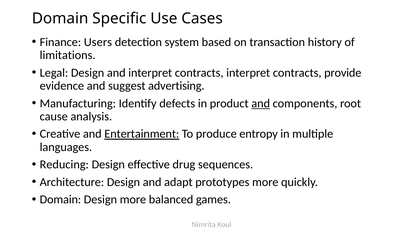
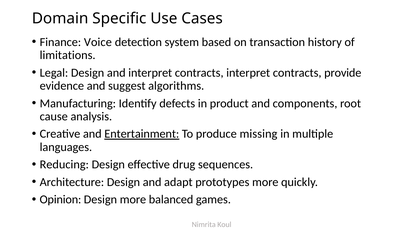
Users: Users -> Voice (98, 42)
advertising: advertising -> algorithms (176, 86)
and underline: present -> none (261, 103)
entropy: entropy -> missing (258, 134)
Domain: Domain -> Opinion (60, 200)
